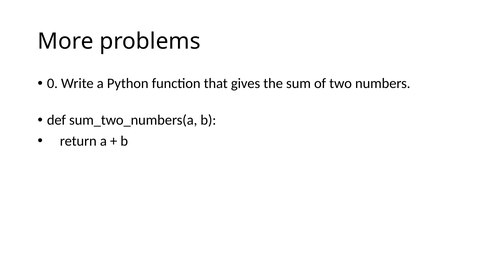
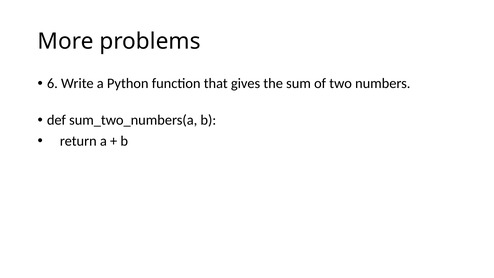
0: 0 -> 6 (52, 84)
